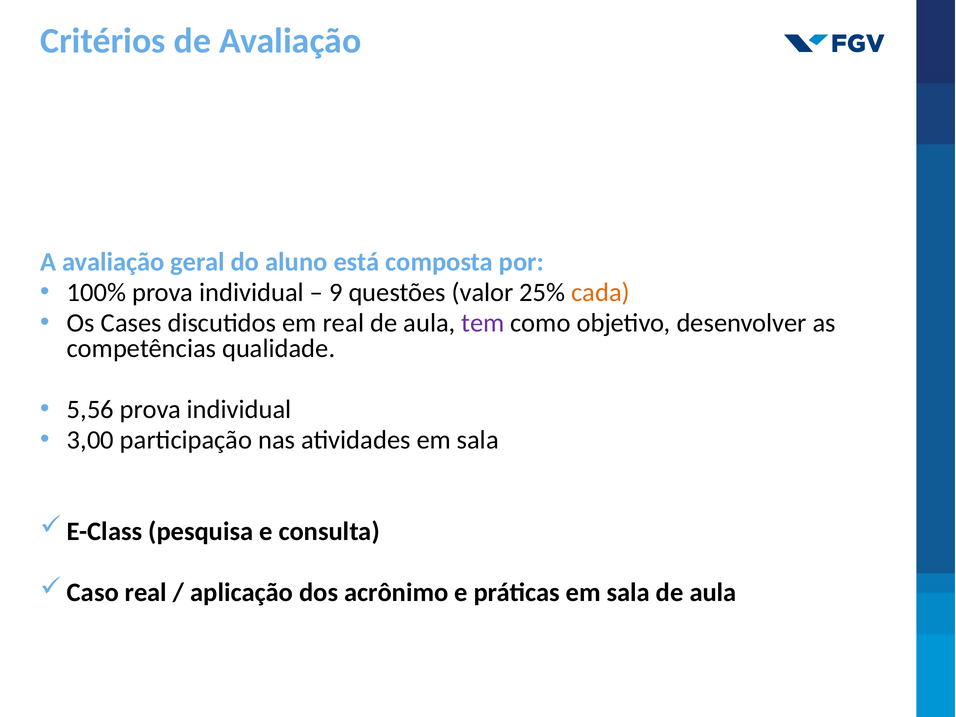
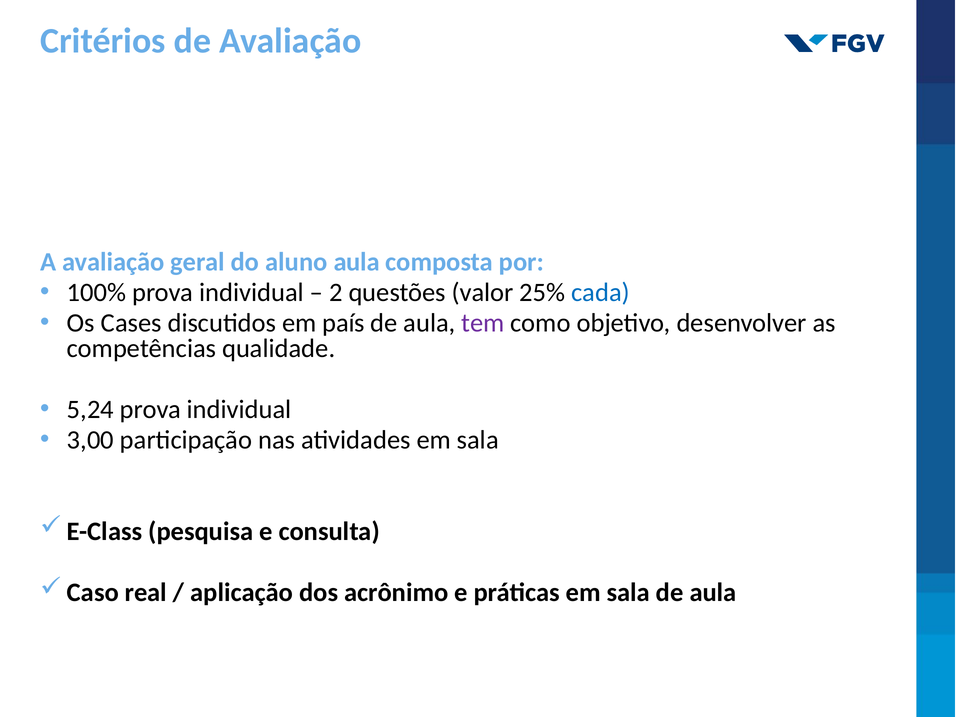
aluno está: está -> aula (357, 262)
9: 9 -> 2 (336, 292)
cada colour: orange -> blue (601, 292)
em real: real -> país (344, 323)
5,56: 5,56 -> 5,24 (90, 409)
